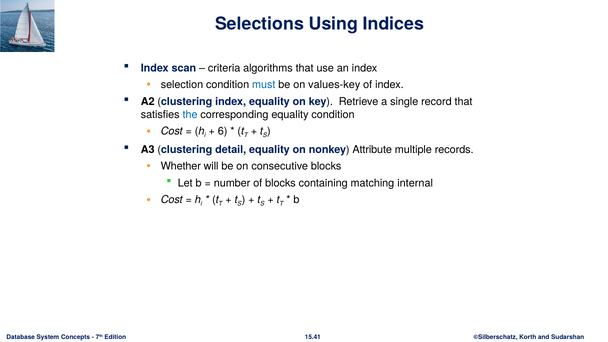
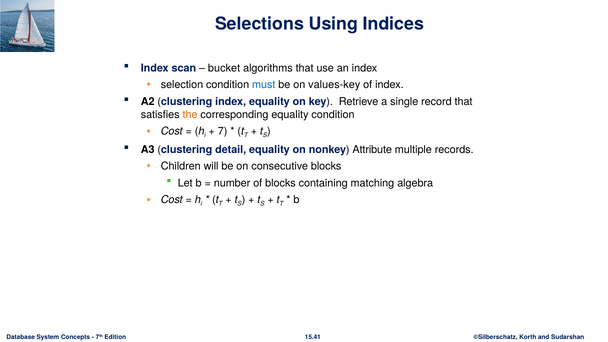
criteria: criteria -> bucket (224, 68)
the colour: blue -> orange (190, 115)
6: 6 -> 7 (223, 131)
Whether: Whether -> Children (181, 166)
internal: internal -> algebra (415, 183)
